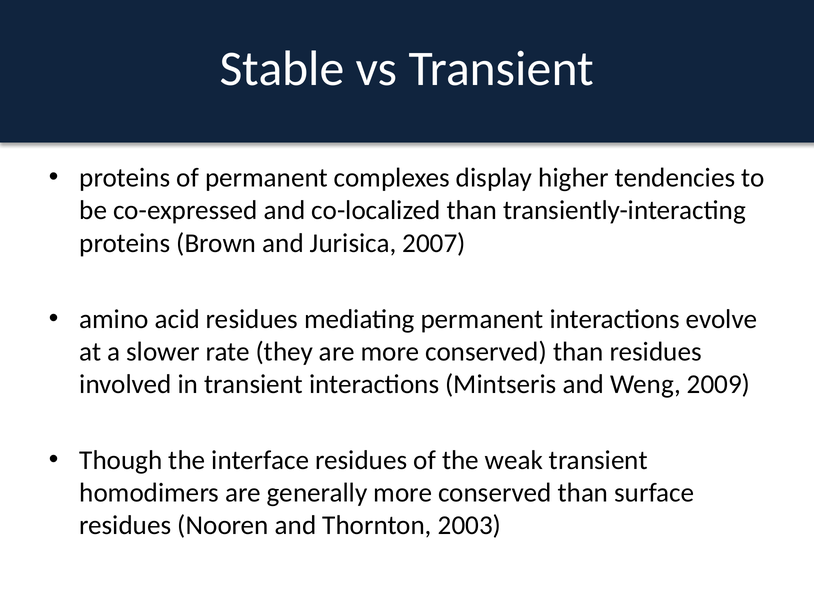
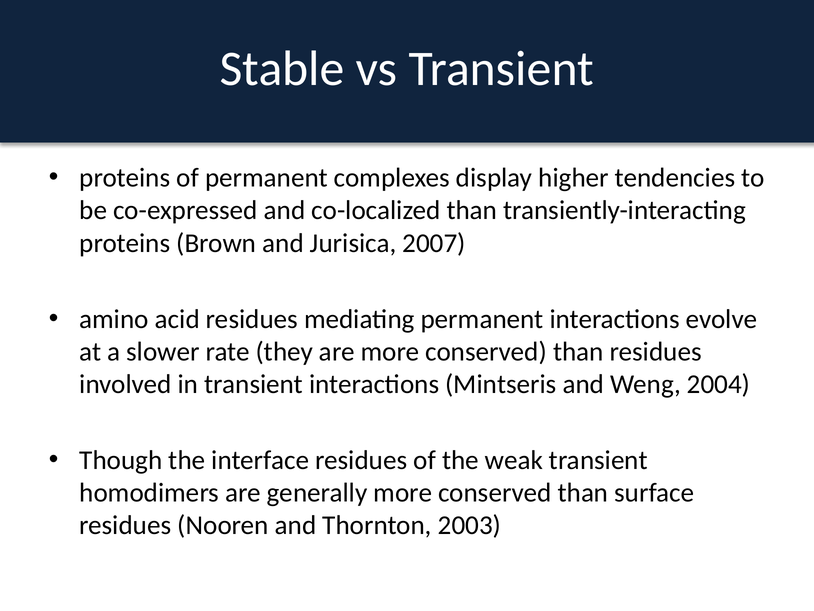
2009: 2009 -> 2004 (719, 384)
